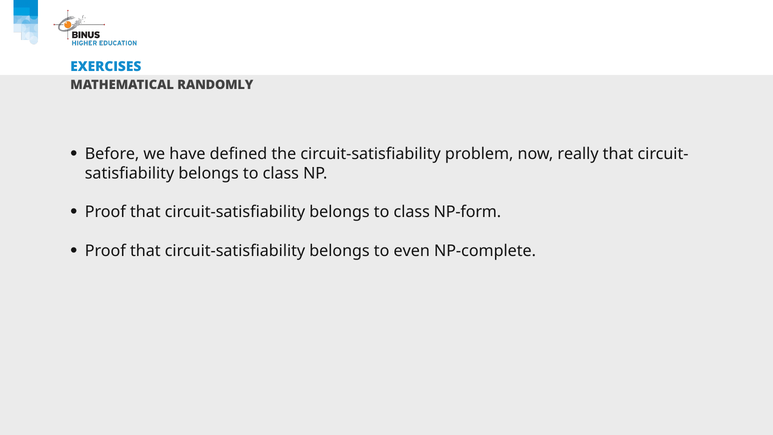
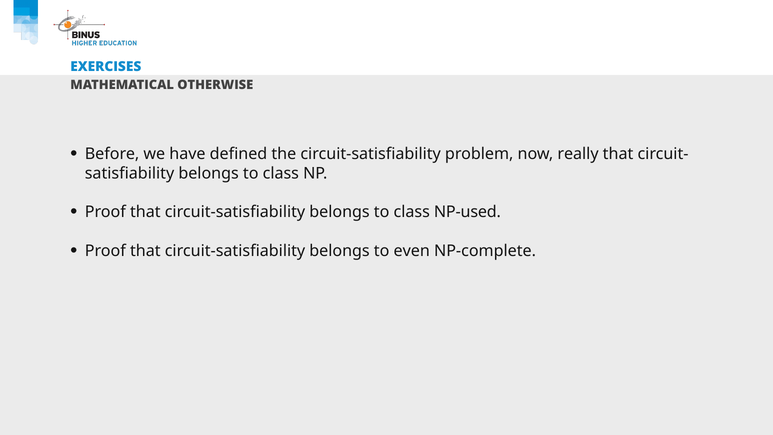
RANDOMLY: RANDOMLY -> OTHERWISE (215, 85)
NP-form: NP-form -> NP-used (467, 212)
